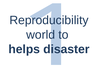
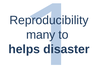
world: world -> many (41, 35)
